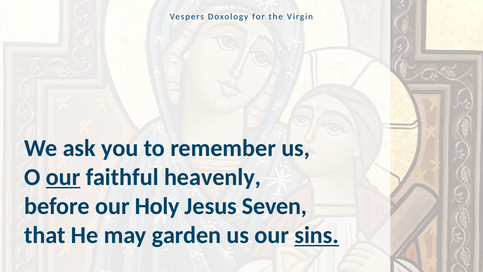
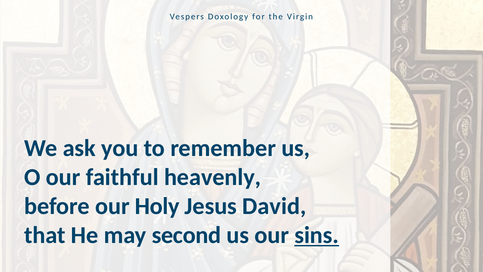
our underline: present -> none (63, 177)
Seven: Seven -> David (274, 206)
garden: garden -> second (186, 235)
